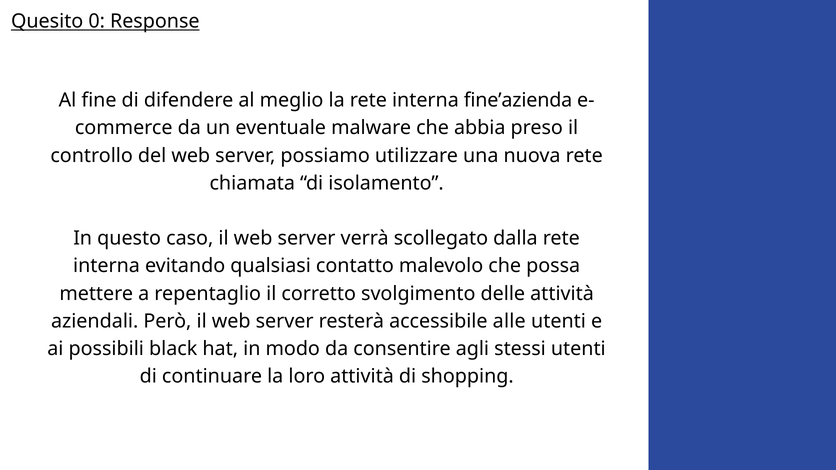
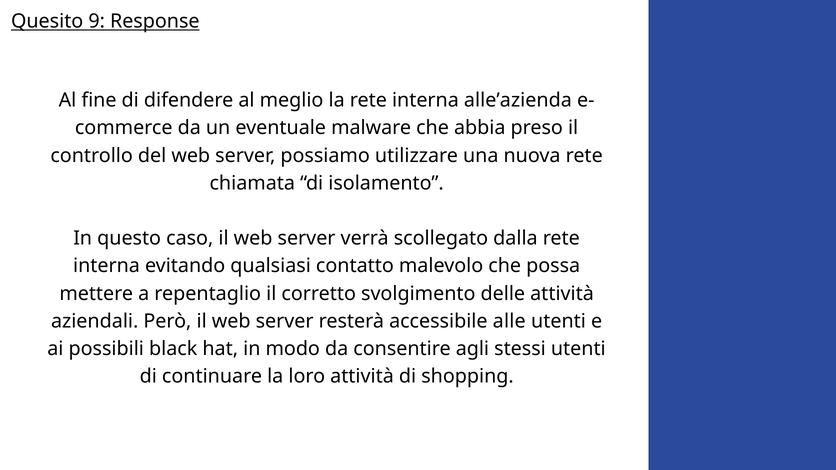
0: 0 -> 9 (97, 21)
fine’azienda: fine’azienda -> alle’azienda (518, 100)
